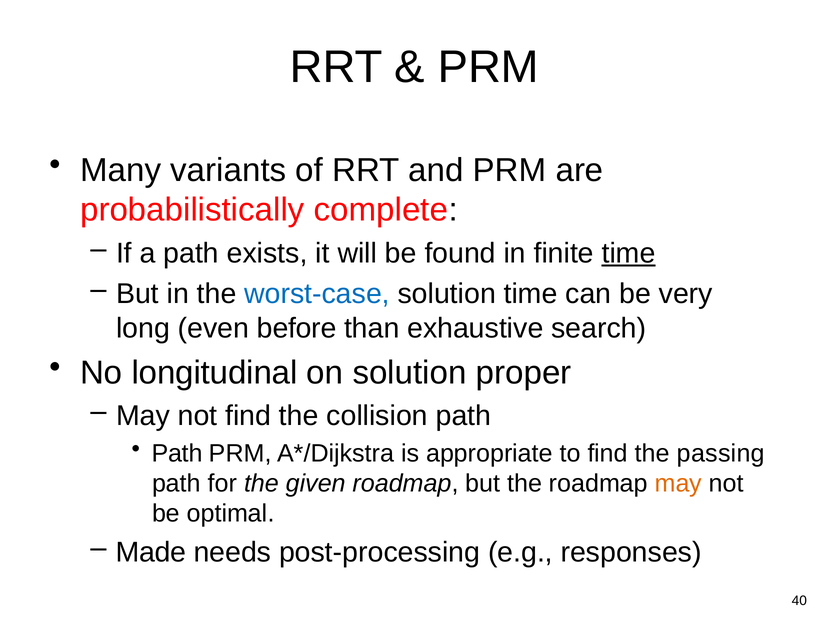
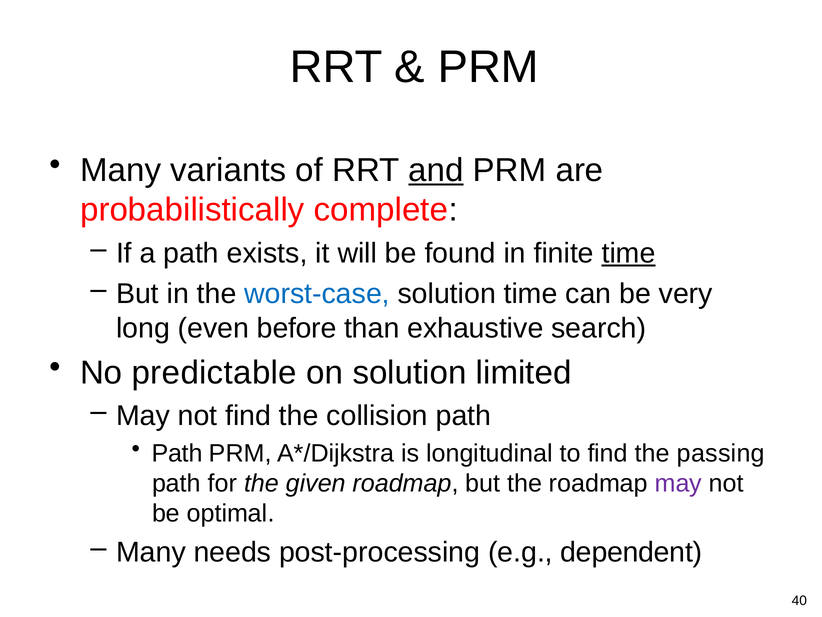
and underline: none -> present (436, 170)
longitudinal: longitudinal -> predictable (214, 372)
proper: proper -> limited (524, 372)
appropriate: appropriate -> longitudinal (489, 453)
may colour: orange -> purple (678, 483)
Made: Made -> Many (151, 552)
responses: responses -> dependent (631, 552)
